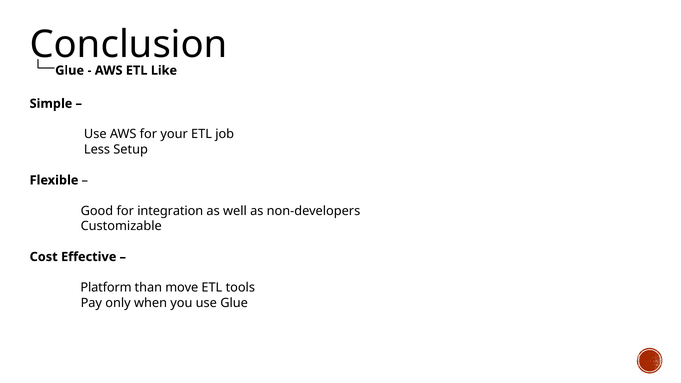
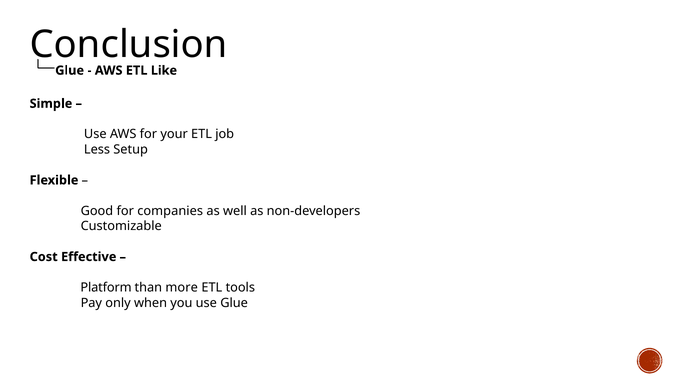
integration: integration -> companies (170, 211)
move: move -> more (182, 288)
